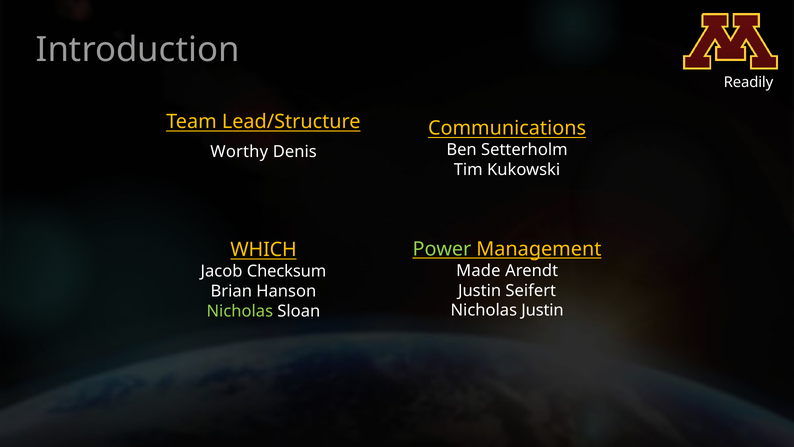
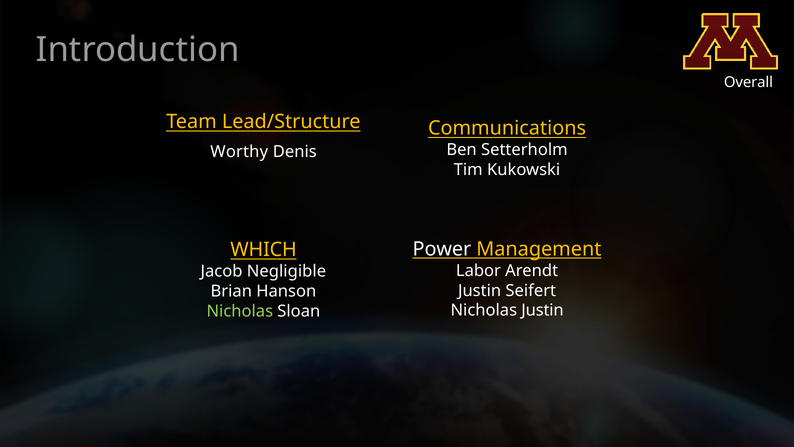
Readily: Readily -> Overall (748, 82)
Power colour: light green -> white (442, 249)
Made: Made -> Labor (478, 270)
Checksum: Checksum -> Negligible (286, 271)
